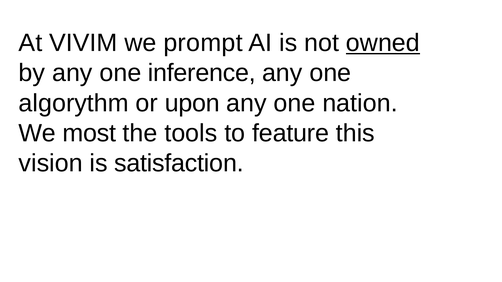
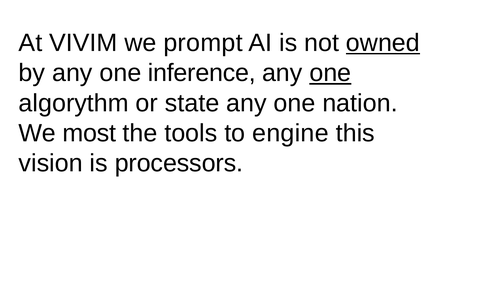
one underline: none -> present (330, 73)
upon: upon -> state (192, 103)
feature: feature -> engine (290, 133)
satisfaction: satisfaction -> processors (179, 163)
